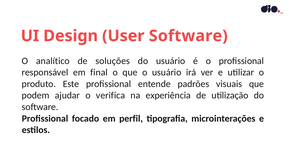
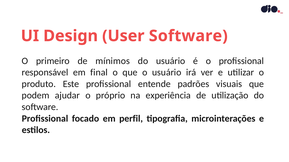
analítico: analítico -> primeiro (53, 61)
soluções: soluções -> mínimos (113, 61)
verifica: verifica -> próprio (111, 96)
